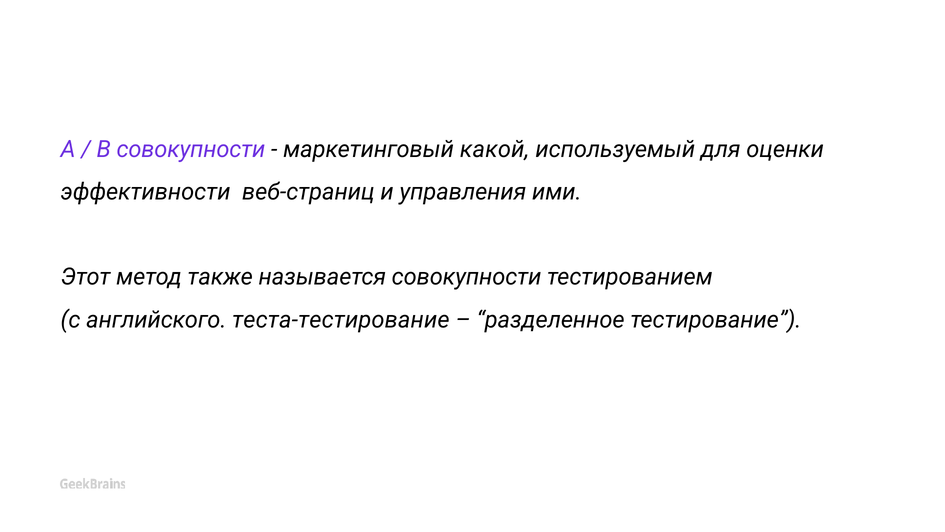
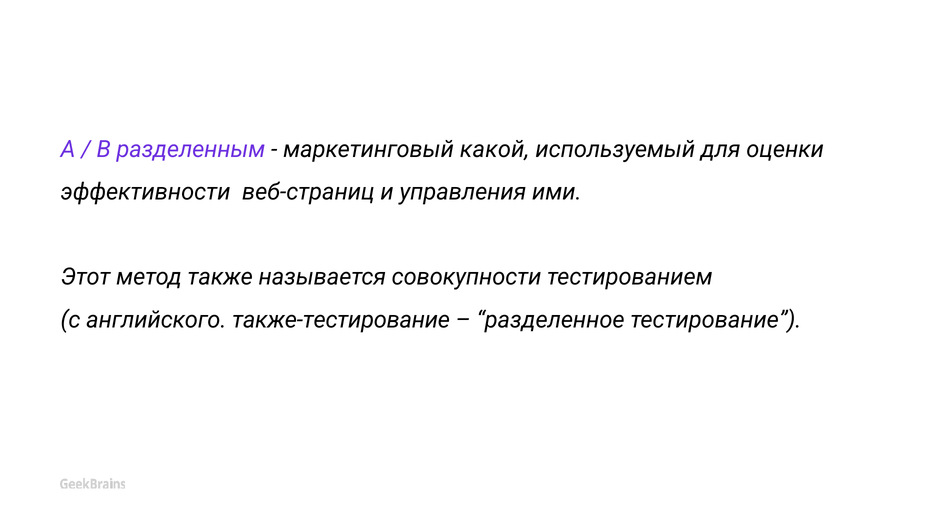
В совокупности: совокупности -> разделенным (191, 149)
теста-тестирование: теста-тестирование -> также-тестирование (341, 319)
